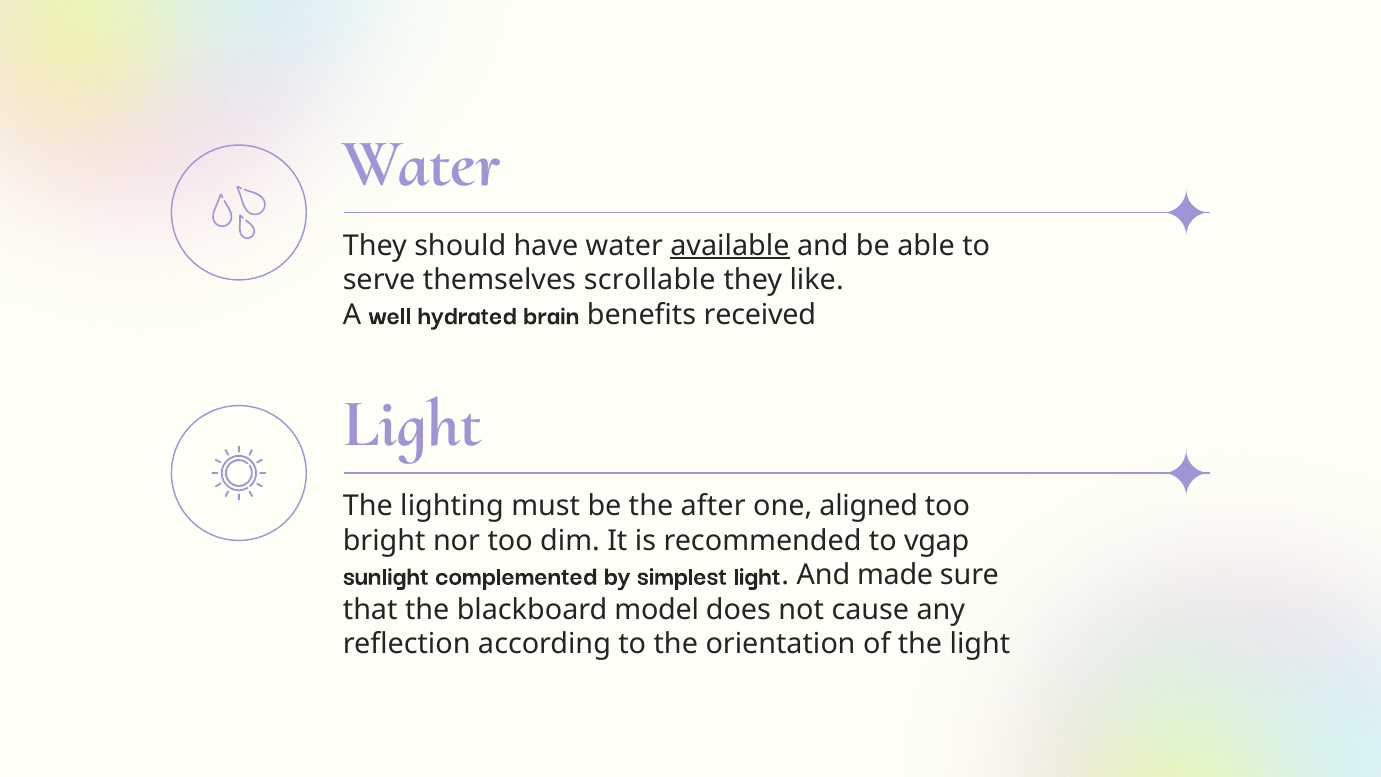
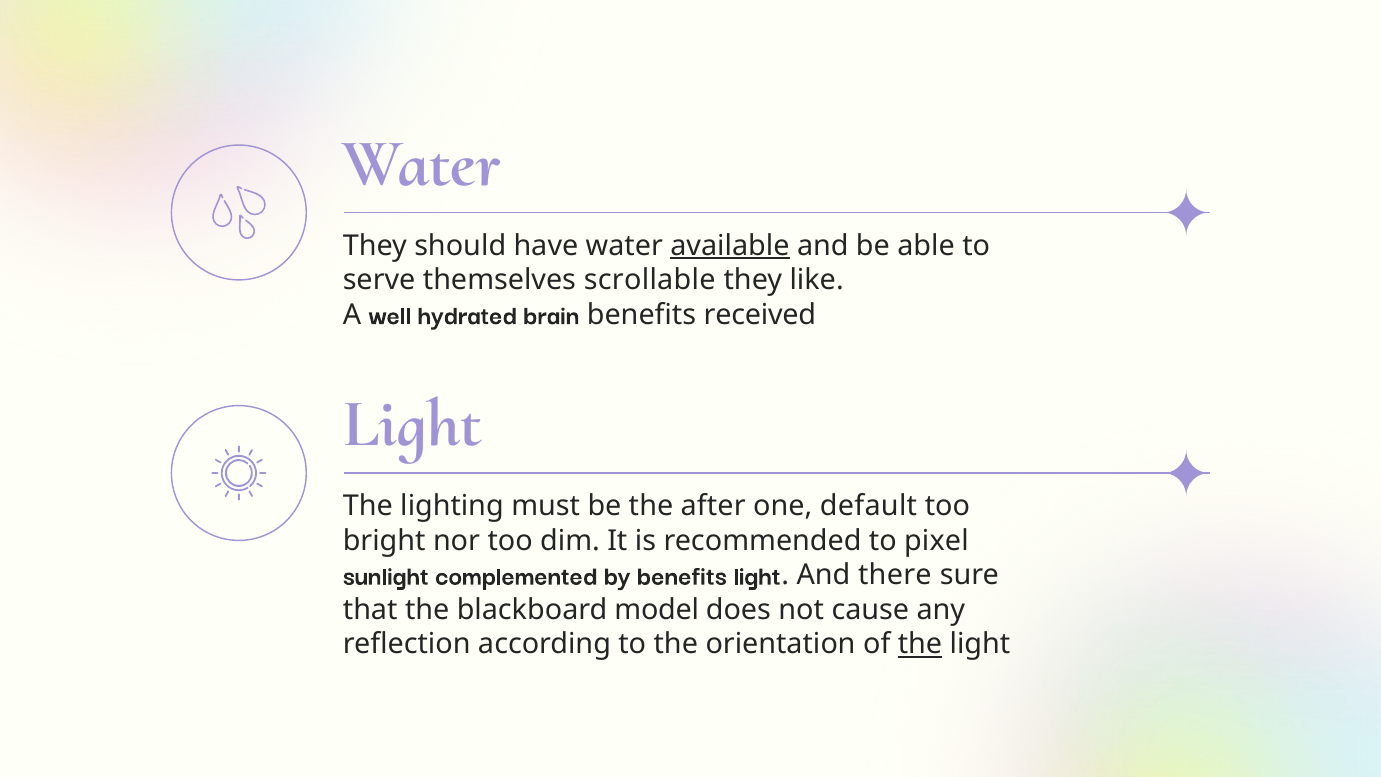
aligned: aligned -> default (868, 506)
vgap: vgap -> pixel (936, 541)
by simplest: simplest -> benefits (682, 575)
made: made -> there (895, 575)
the underline: none -> present (920, 644)
